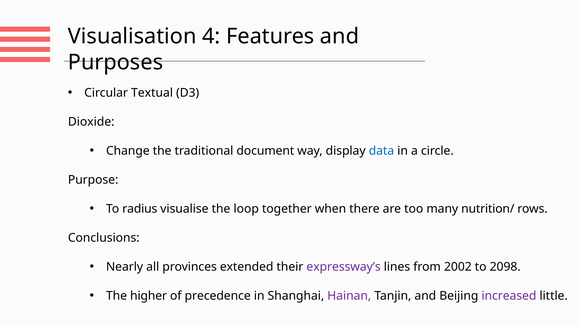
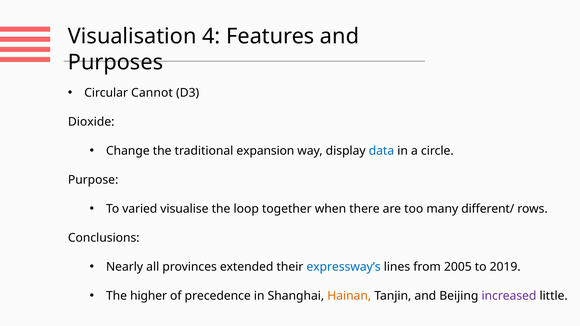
Textual: Textual -> Cannot (152, 93)
document: document -> expansion (265, 151)
radius: radius -> varied (140, 209)
nutrition/: nutrition/ -> different/ (488, 209)
expressway’s colour: purple -> blue (344, 267)
2002: 2002 -> 2005 (458, 267)
2098: 2098 -> 2019 (505, 267)
Hainan colour: purple -> orange (349, 296)
